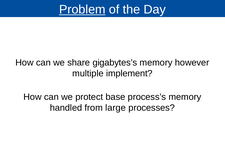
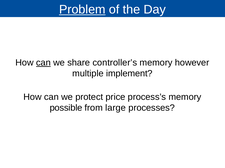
can underline: none -> present (43, 63)
gigabytes’s: gigabytes’s -> controller’s (115, 63)
base: base -> price (115, 97)
handled: handled -> possible (66, 108)
